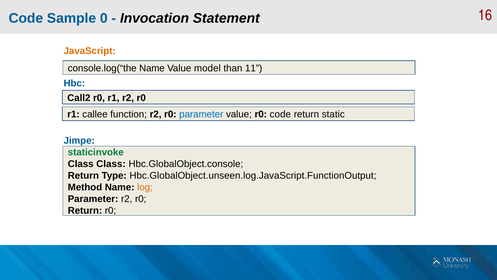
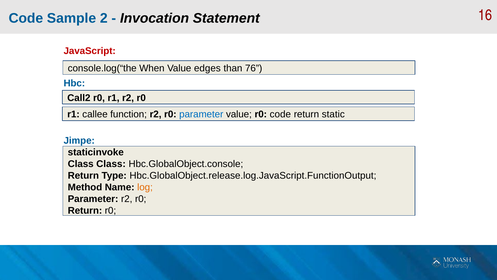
0: 0 -> 2 (104, 18)
JavaScript colour: orange -> red (90, 51)
console.log(“the Name: Name -> When (152, 68)
model: model -> edges (207, 68)
11: 11 -> 76 (254, 68)
staticinvoke colour: green -> black (96, 152)
Hbc.GlobalObject.unseen.log.JavaScript.FunctionOutput: Hbc.GlobalObject.unseen.log.JavaScript.FunctionOutput -> Hbc.GlobalObject.release.log.JavaScript.FunctionOutput (253, 175)
